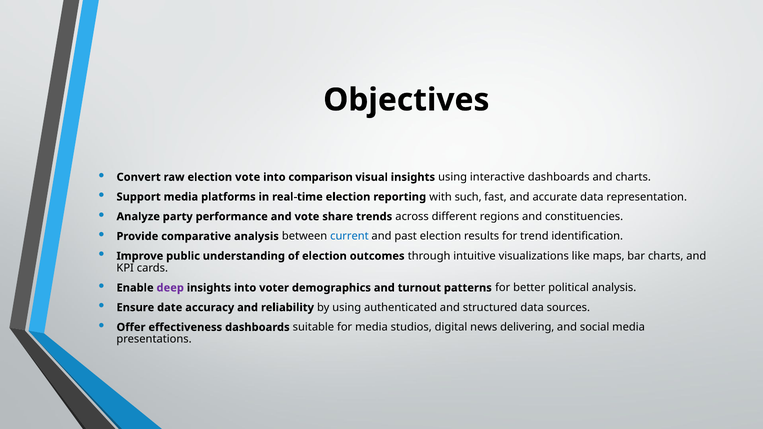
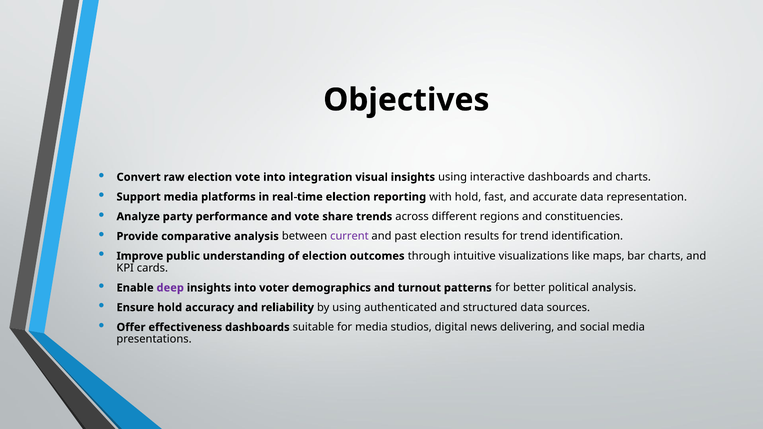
comparison: comparison -> integration (320, 177)
with such: such -> hold (468, 197)
current colour: blue -> purple (349, 236)
Ensure date: date -> hold (170, 308)
